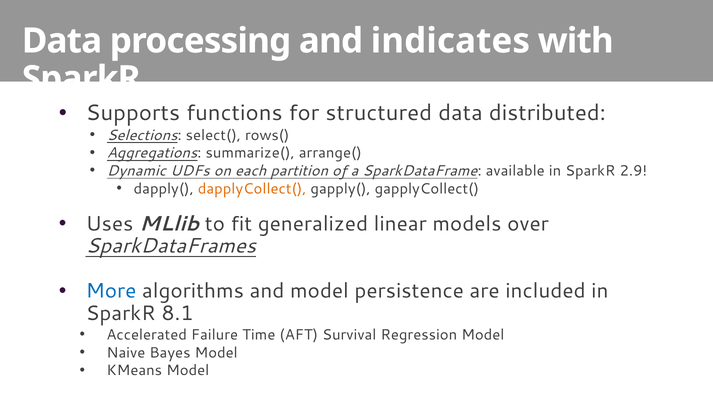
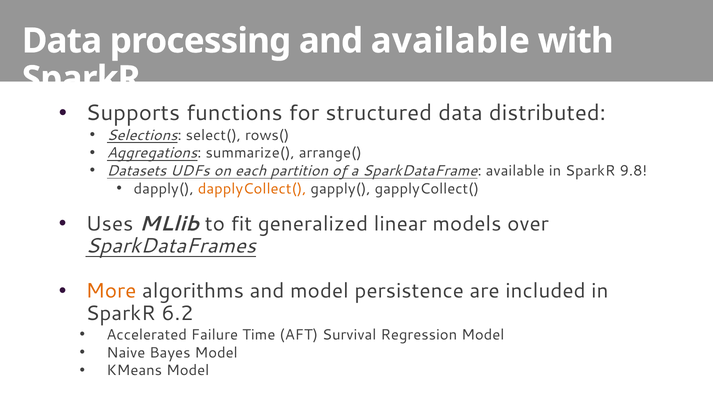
and indicates: indicates -> available (450, 41)
Dynamic: Dynamic -> Datasets (137, 171)
2.9: 2.9 -> 9.8 (633, 171)
More colour: blue -> orange (111, 291)
8.1: 8.1 -> 6.2 (177, 314)
